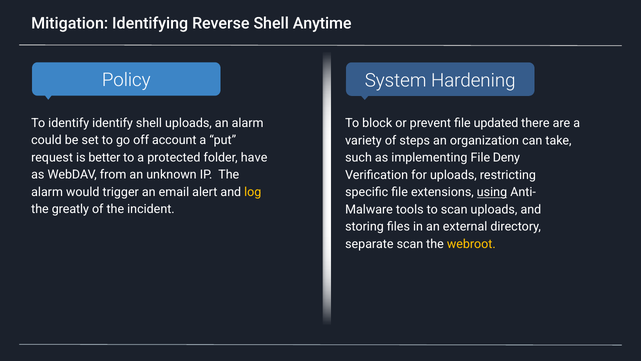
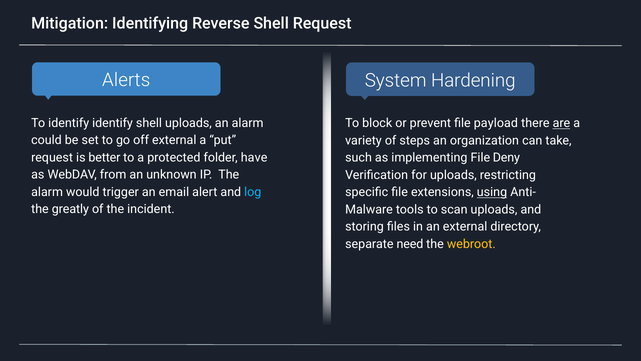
Shell Anytime: Anytime -> Request (322, 24)
Policy: Policy -> Alerts (126, 80)
updated: updated -> payload (496, 123)
are underline: none -> present (561, 123)
off account: account -> external (174, 140)
log colour: yellow -> light blue (253, 192)
separate scan: scan -> need (410, 244)
